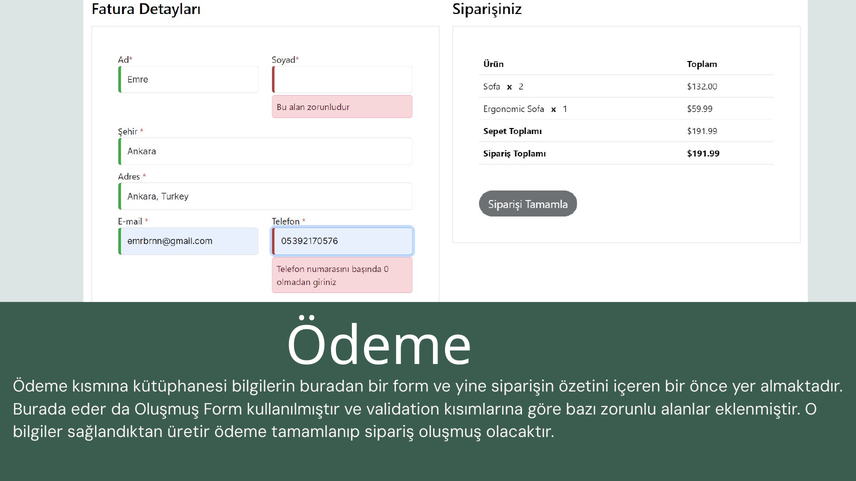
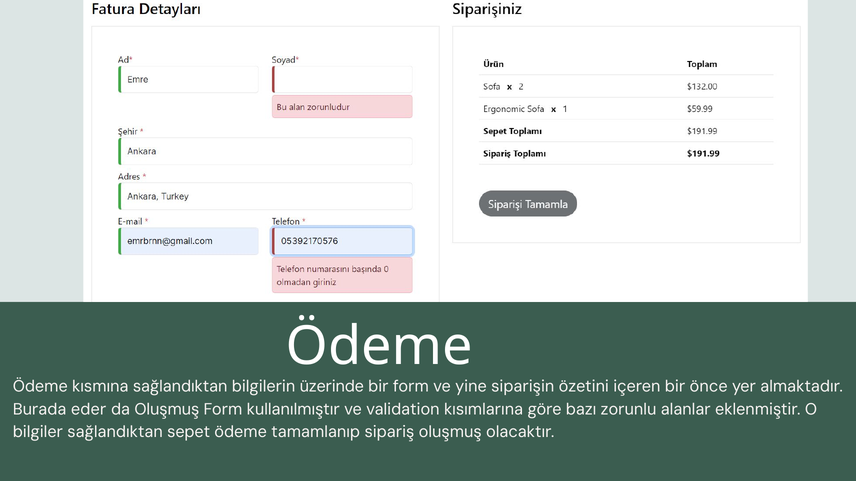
kısmına kütüphanesi: kütüphanesi -> sağlandıktan (180, 387)
buradan: buradan -> üzerinde (332, 387)
üretir: üretir -> sepet (189, 433)
